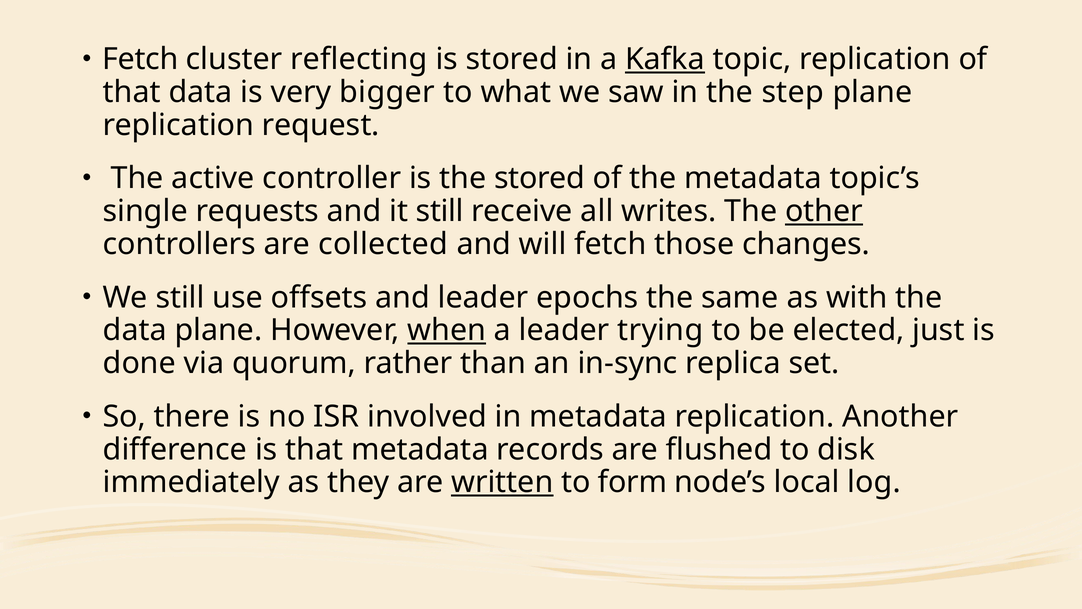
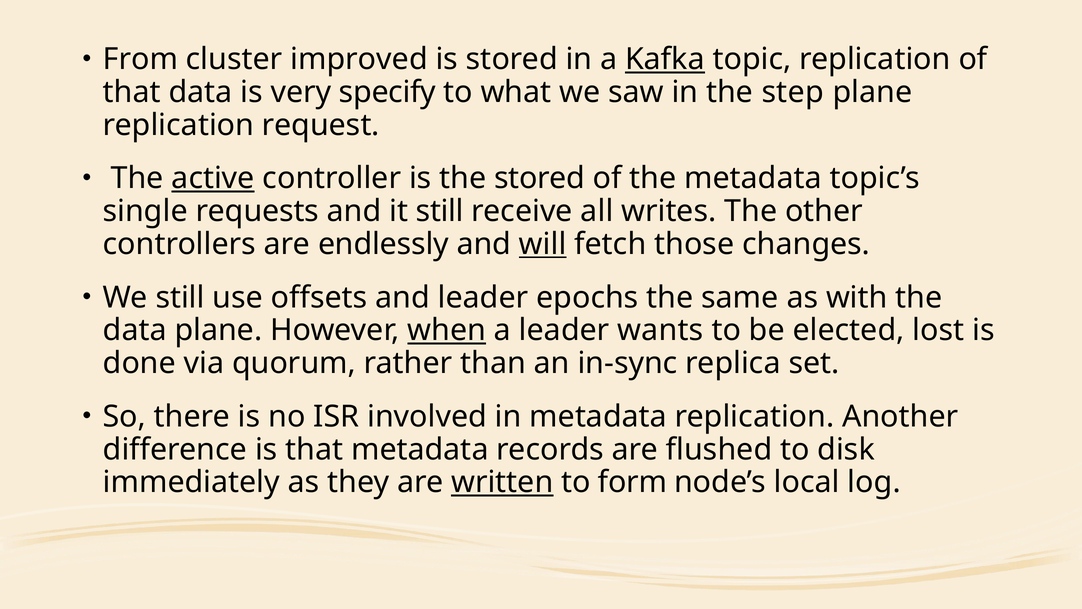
Fetch: Fetch -> From (140, 59)
reflecting: reflecting -> improved (359, 59)
bigger: bigger -> specify (387, 92)
active underline: none -> present (213, 178)
other underline: present -> none (824, 211)
collected: collected -> endlessly (383, 244)
will underline: none -> present (543, 244)
trying: trying -> wants (660, 330)
just: just -> lost (938, 330)
